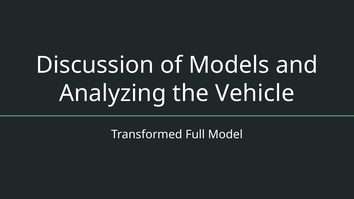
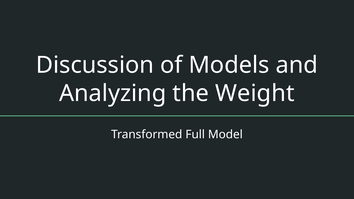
Vehicle: Vehicle -> Weight (255, 93)
